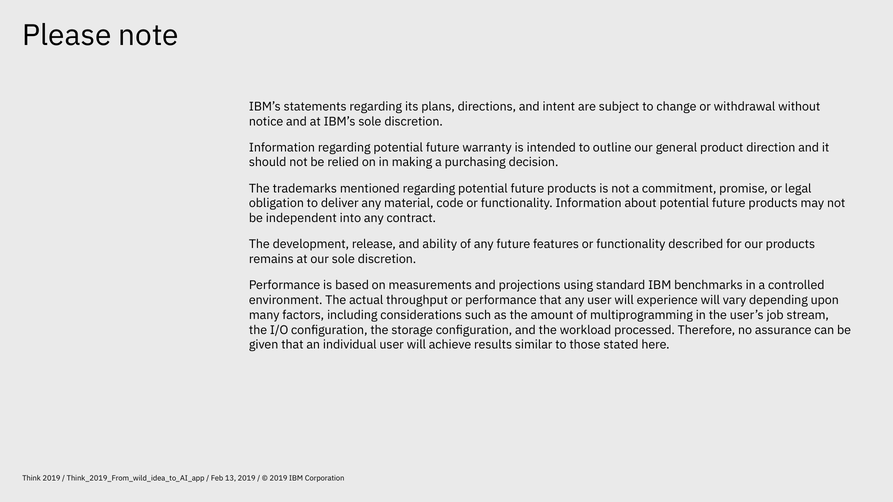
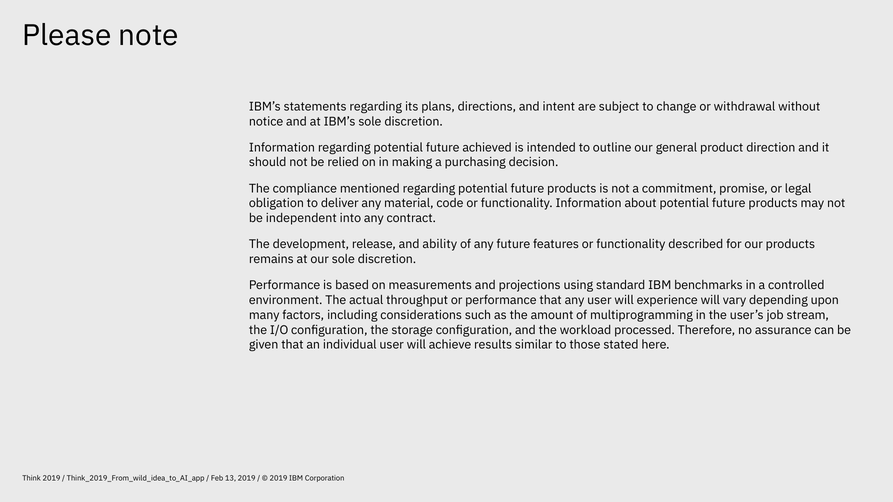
warranty: warranty -> achieved (487, 148)
trademarks: trademarks -> compliance (305, 189)
